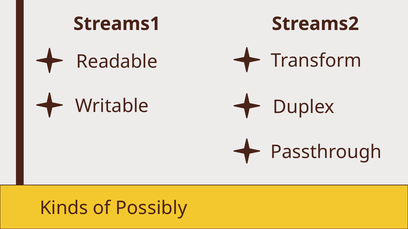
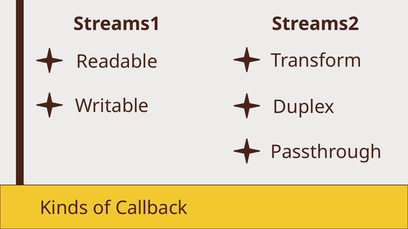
Possibly: Possibly -> Callback (152, 208)
